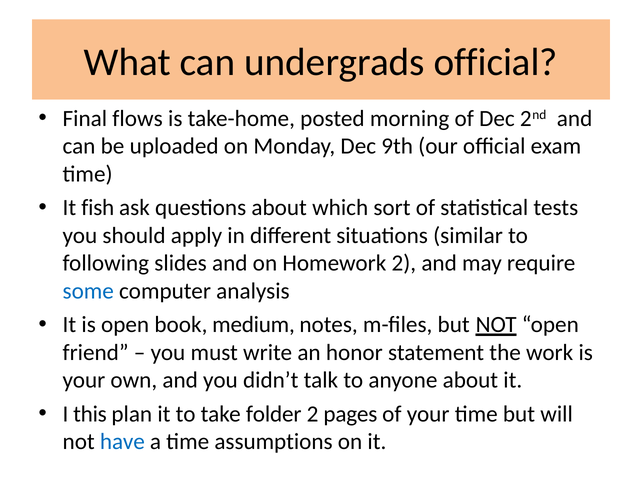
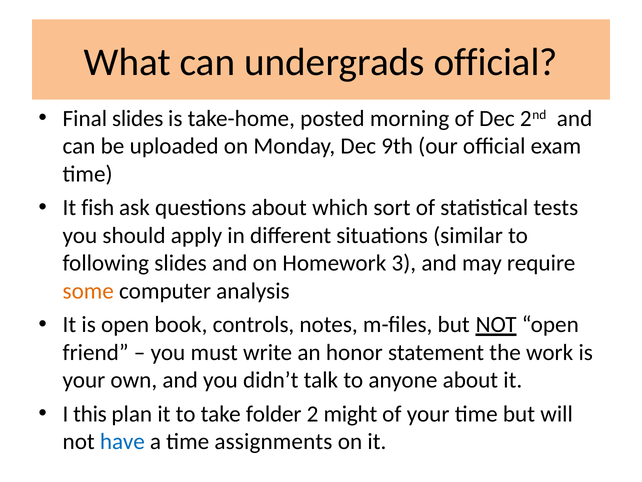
Final flows: flows -> slides (138, 118)
Homework 2: 2 -> 3 (404, 263)
some colour: blue -> orange (88, 291)
medium: medium -> controls (253, 324)
pages: pages -> might (350, 413)
assumptions: assumptions -> assignments (273, 441)
